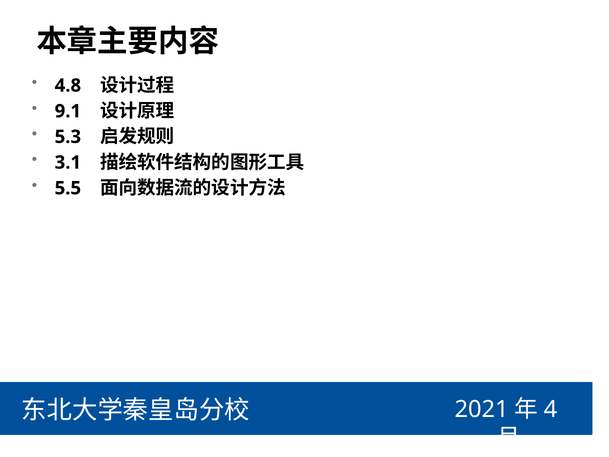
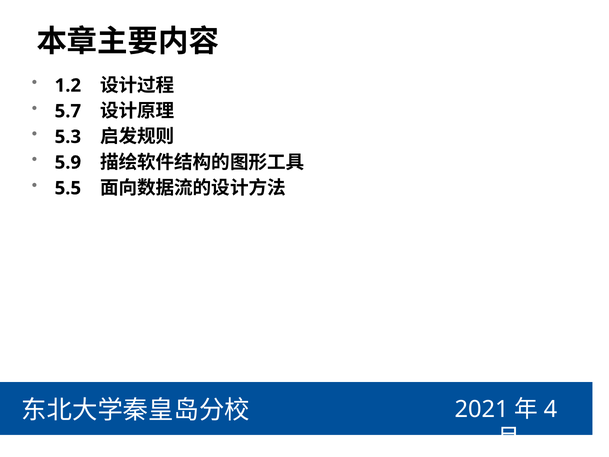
4.8: 4.8 -> 1.2 (68, 85)
9.1: 9.1 -> 5.7 (68, 111)
3.1: 3.1 -> 5.9 (68, 162)
